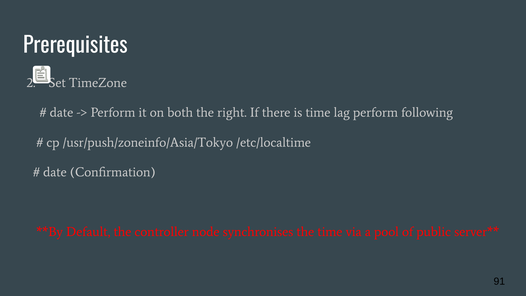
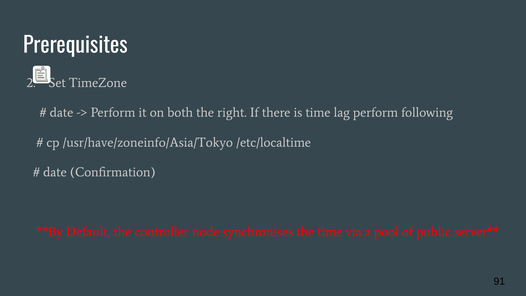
/usr/push/zoneinfo/Asia/Tokyo: /usr/push/zoneinfo/Asia/Tokyo -> /usr/have/zoneinfo/Asia/Tokyo (148, 142)
